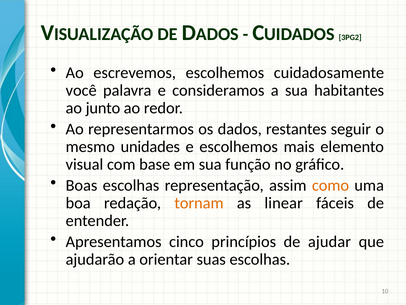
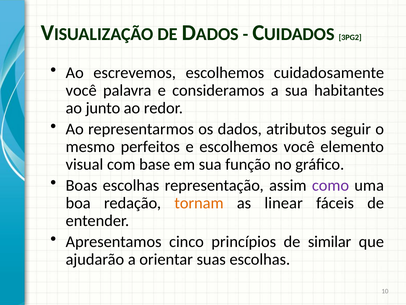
restantes: restantes -> atributos (296, 129)
unidades: unidades -> perfeitos (150, 146)
escolhemos mais: mais -> você (299, 146)
como colour: orange -> purple (331, 185)
ajudar: ajudar -> similar (330, 241)
